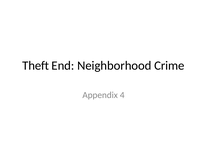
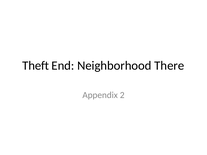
Crime: Crime -> There (169, 66)
4: 4 -> 2 (122, 95)
